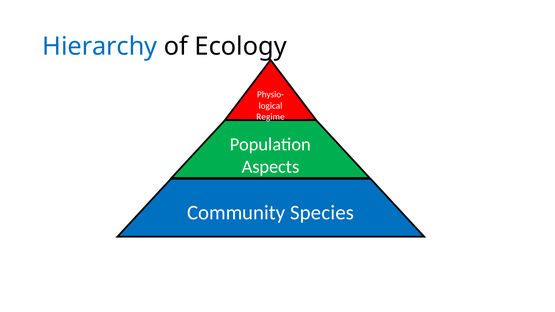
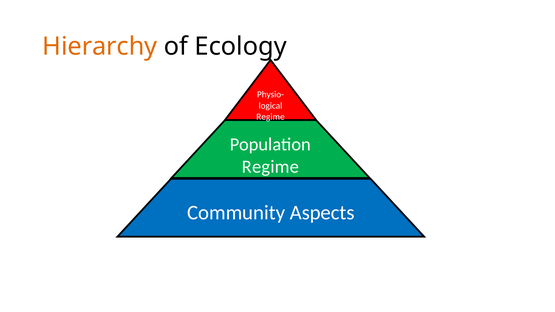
Hierarchy colour: blue -> orange (100, 47)
Aspects: Aspects -> Regime (270, 167)
Species: Species -> Aspects (322, 213)
